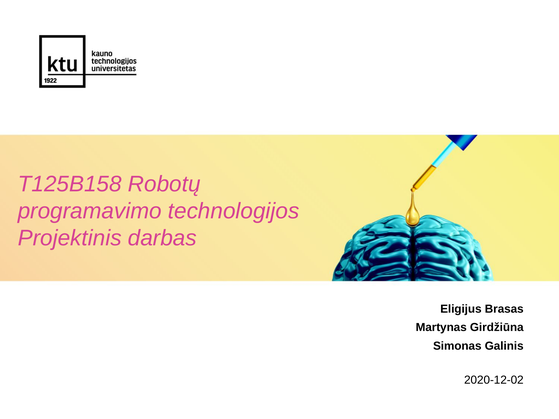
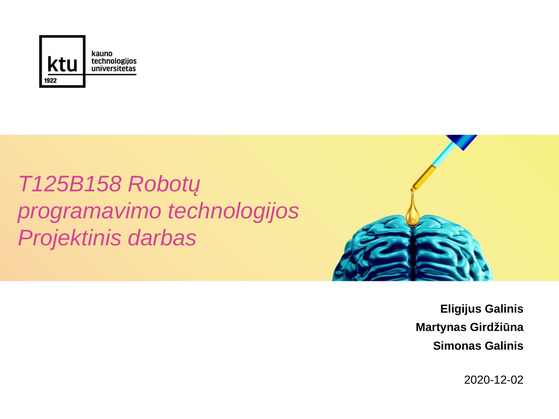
Eligijus Brasas: Brasas -> Galinis (504, 309)
